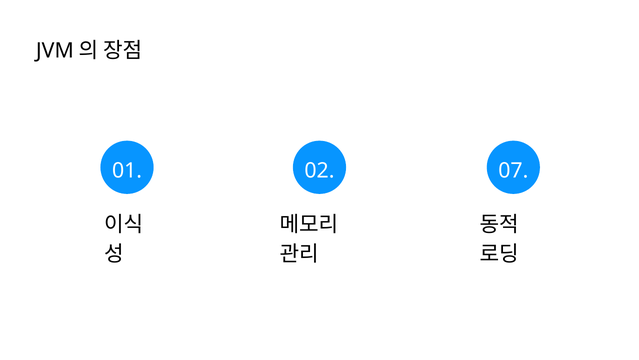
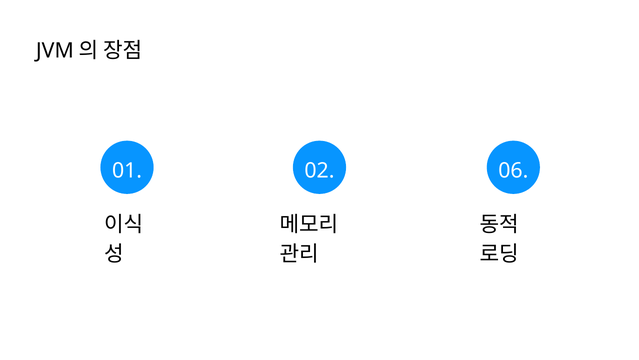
07: 07 -> 06 (513, 171)
